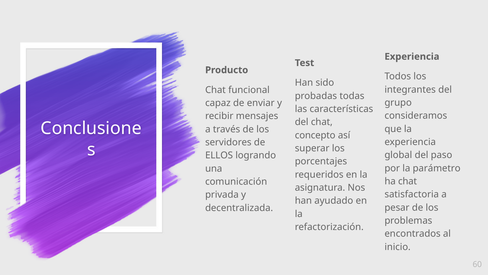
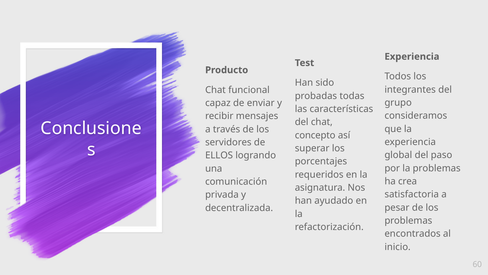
la parámetro: parámetro -> problemas (437, 168)
ha chat: chat -> crea (408, 181)
